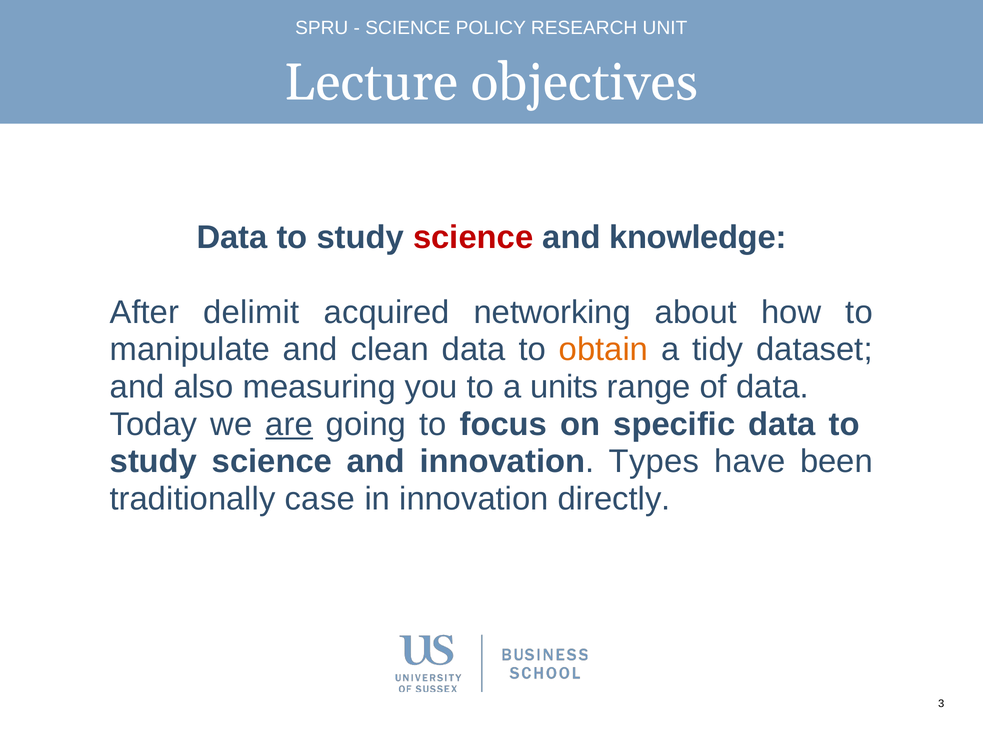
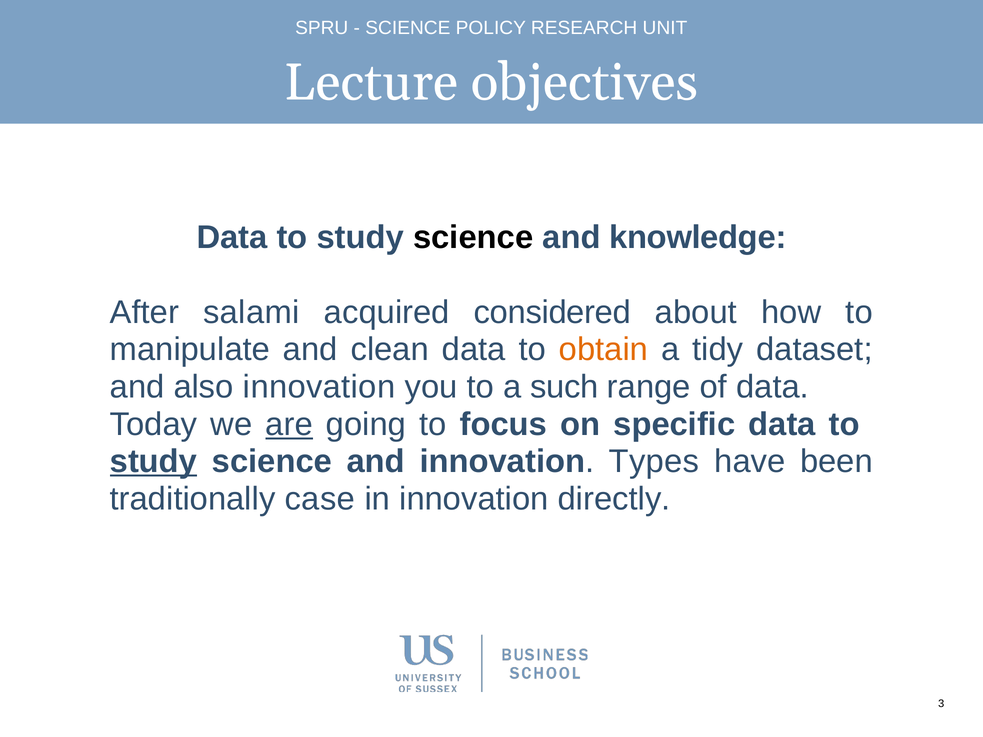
science colour: red -> black (473, 238)
delimit: delimit -> salami (251, 312)
networking: networking -> considered (552, 312)
also measuring: measuring -> innovation (319, 387)
units: units -> such (564, 387)
study underline: none -> present (154, 462)
